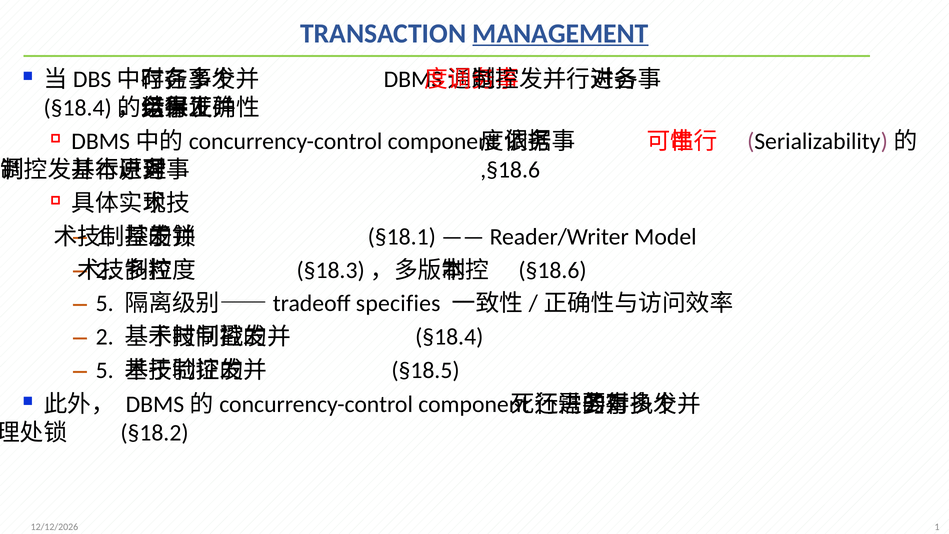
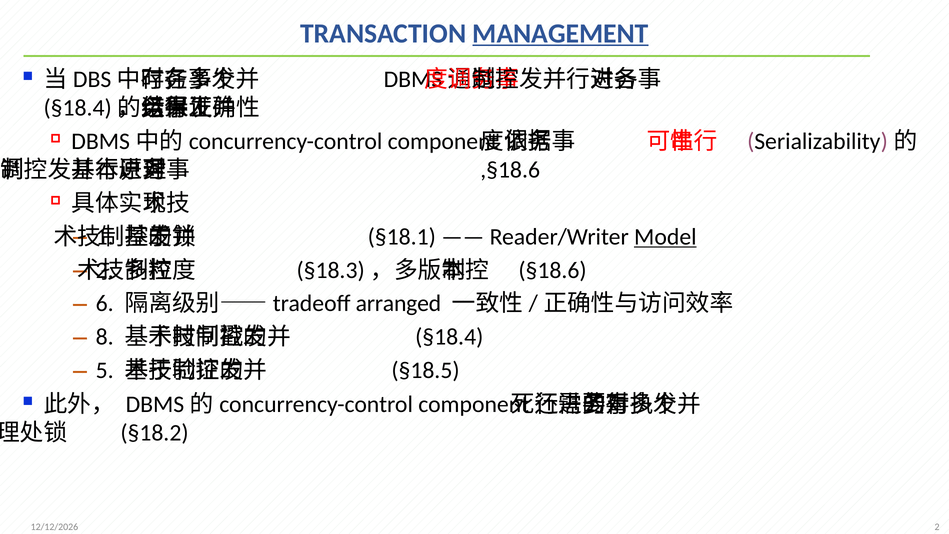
Model underline: none -> present (665, 237)
5: 5 -> 6 (105, 304)
specifies: specifies -> arranged (398, 304)
2: 2 -> 8 (105, 337)
1: 1 -> 2 (937, 527)
